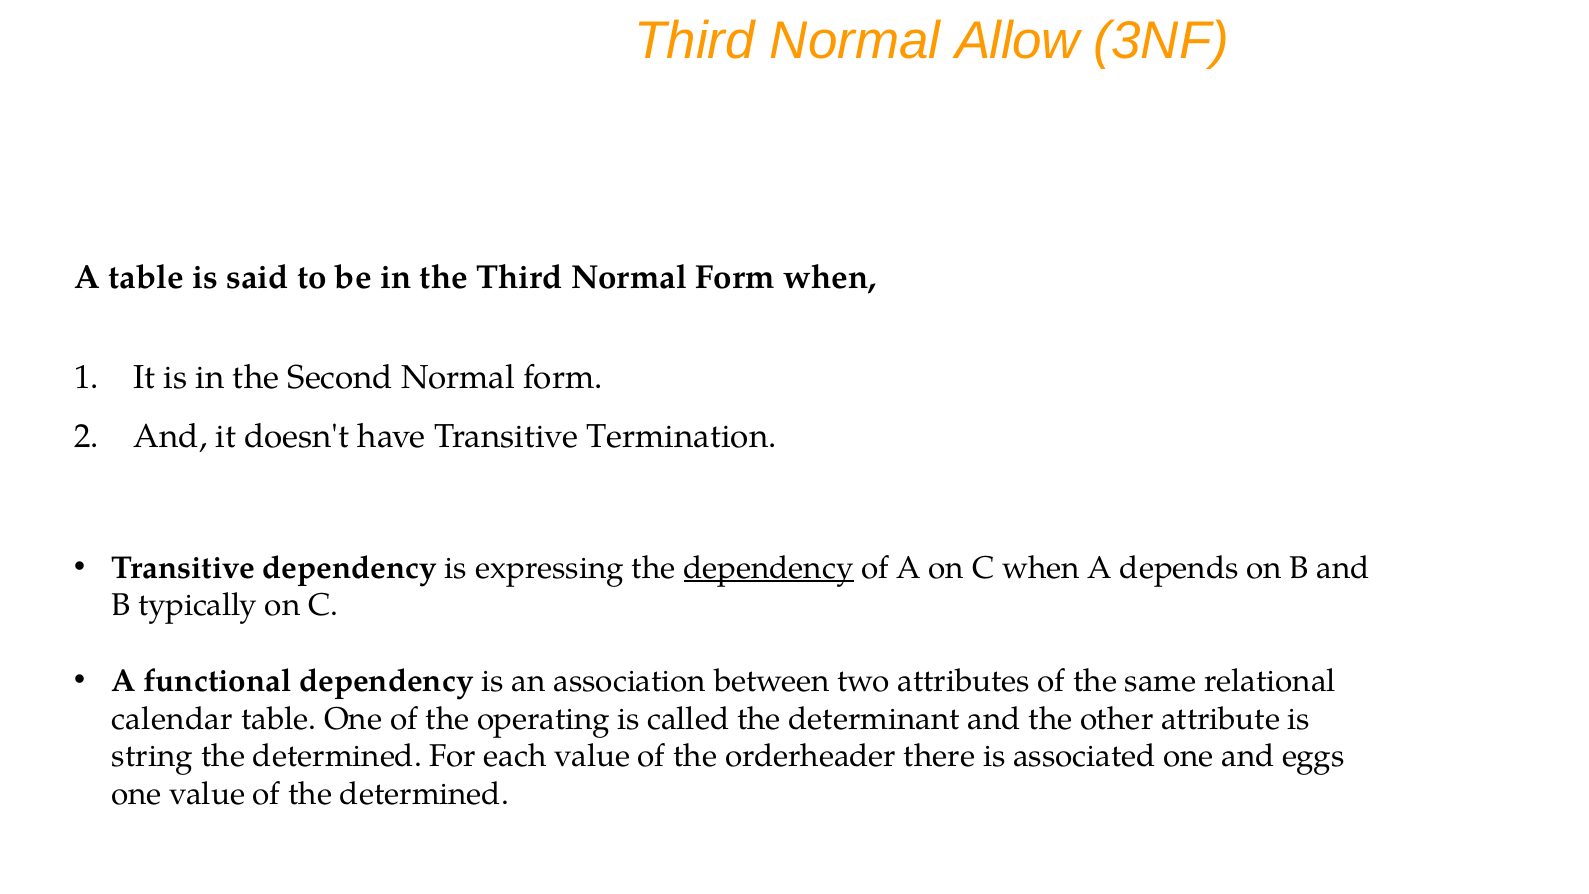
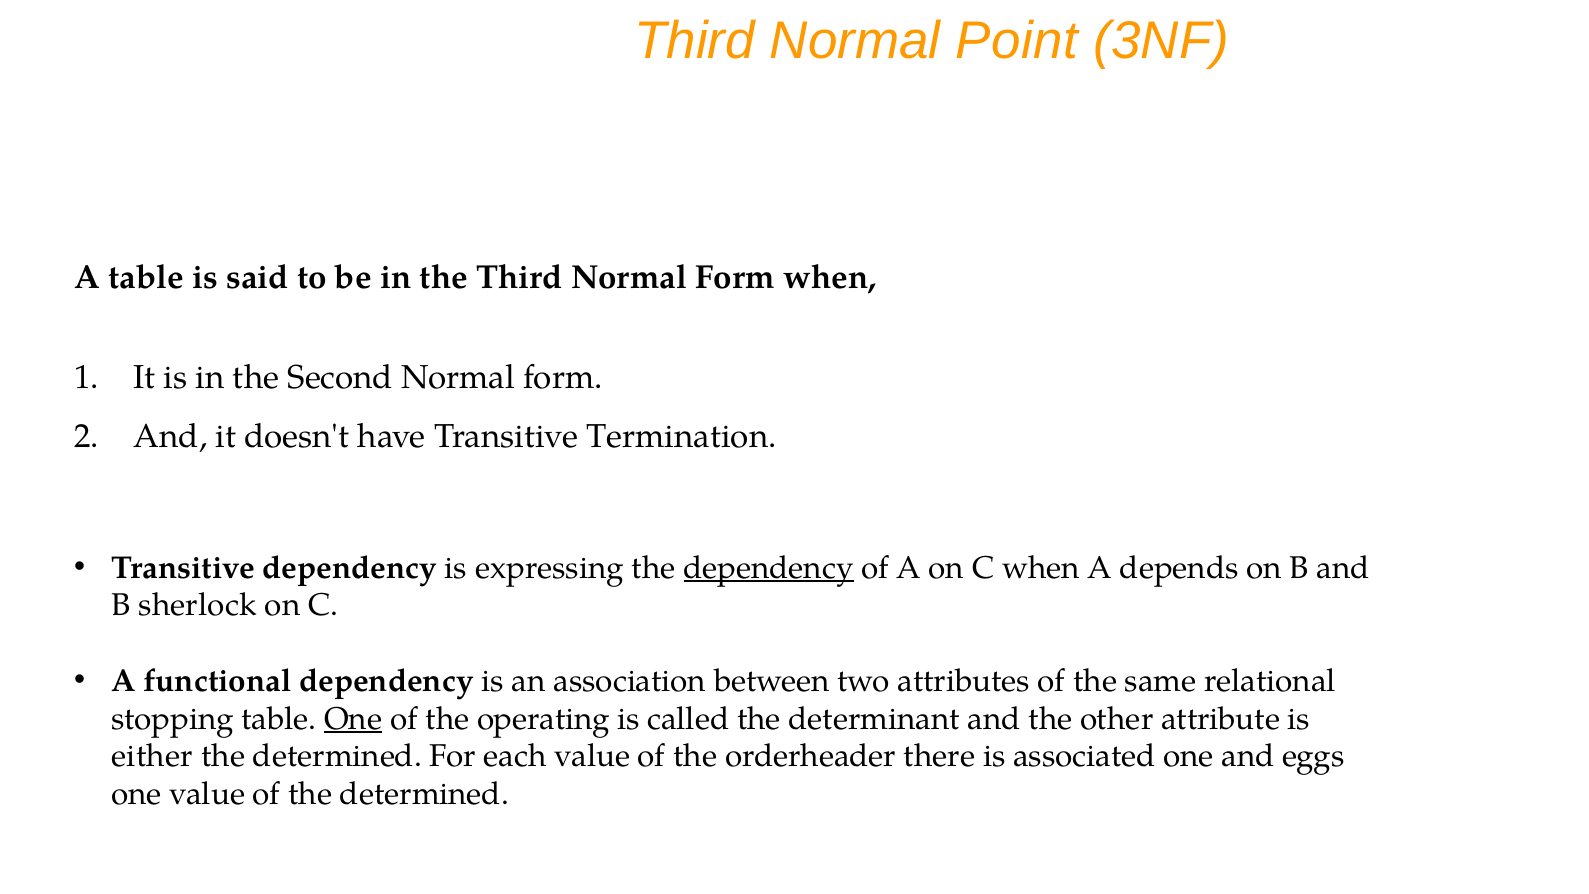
Allow: Allow -> Point (1017, 41)
typically: typically -> sherlock (198, 605)
calendar: calendar -> stopping (173, 719)
One underline: none -> present (353, 719)
string: string -> either (152, 756)
